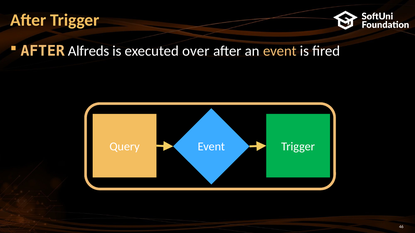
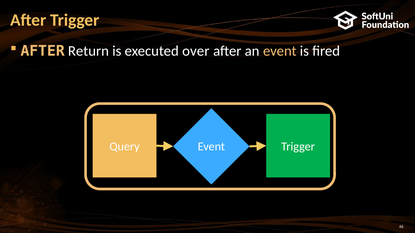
Alfreds: Alfreds -> Return (88, 51)
